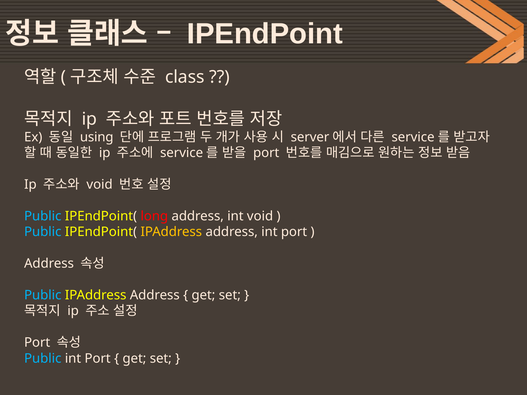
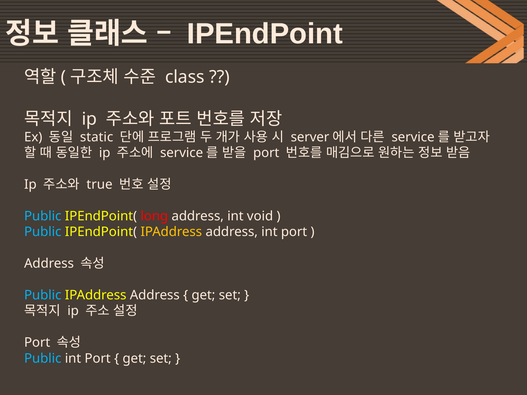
using: using -> static (97, 137)
void: void -> true (100, 185)
